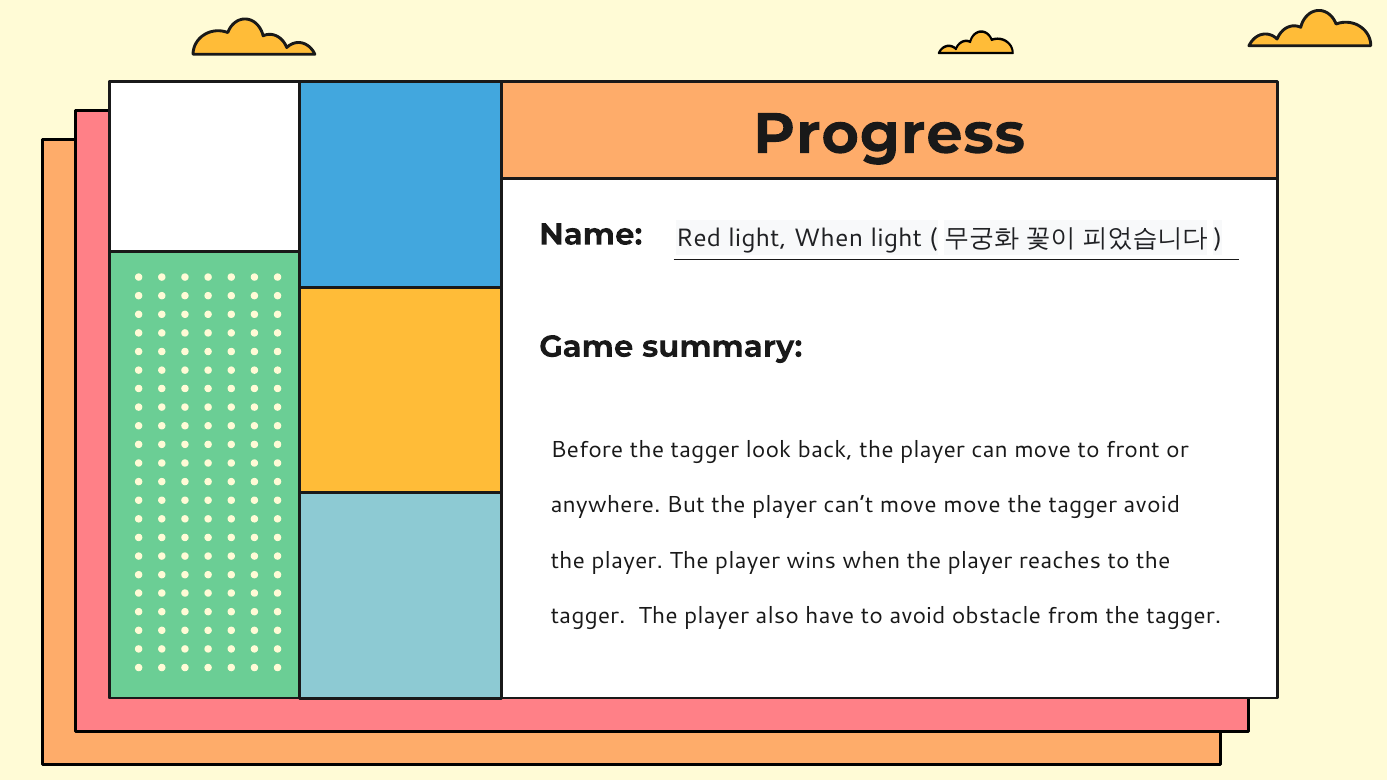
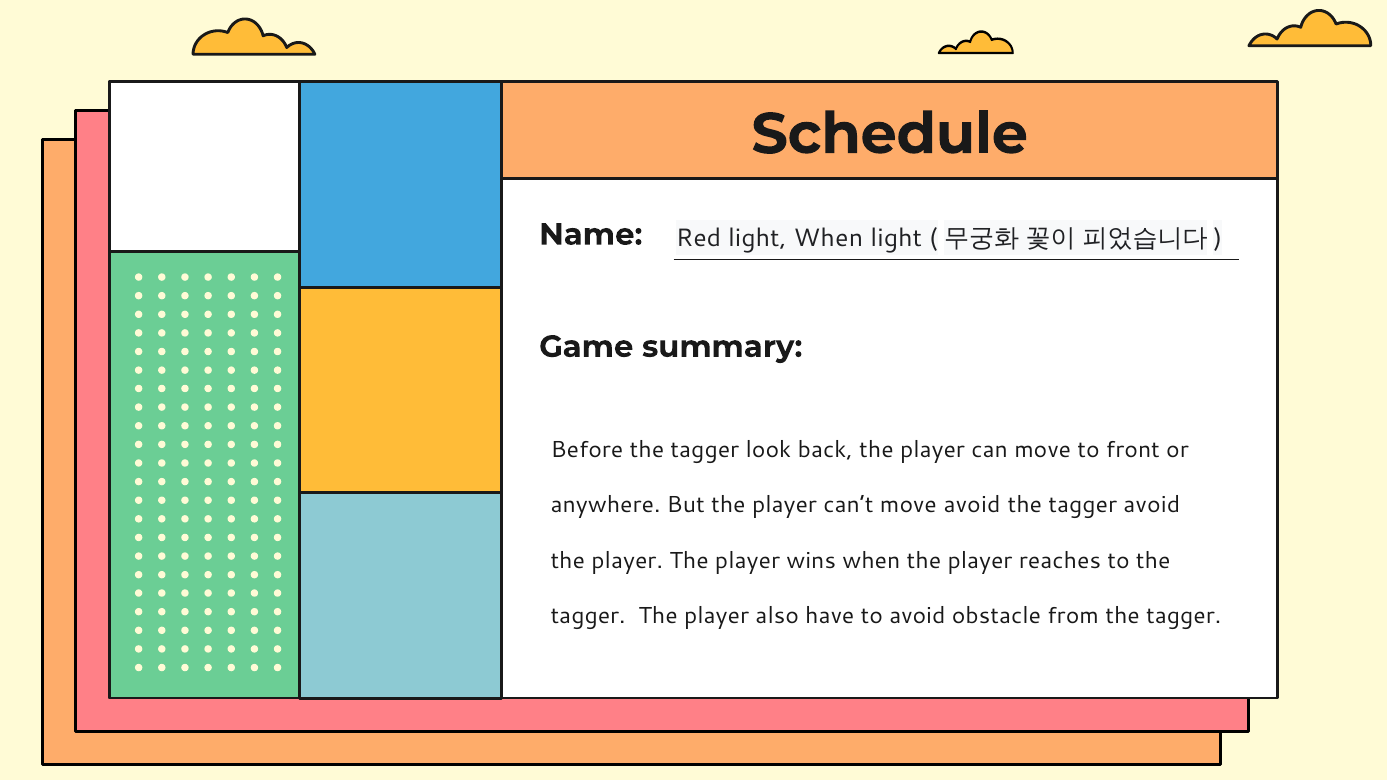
Progress: Progress -> Schedule (890, 134)
move move: move -> avoid (972, 506)
